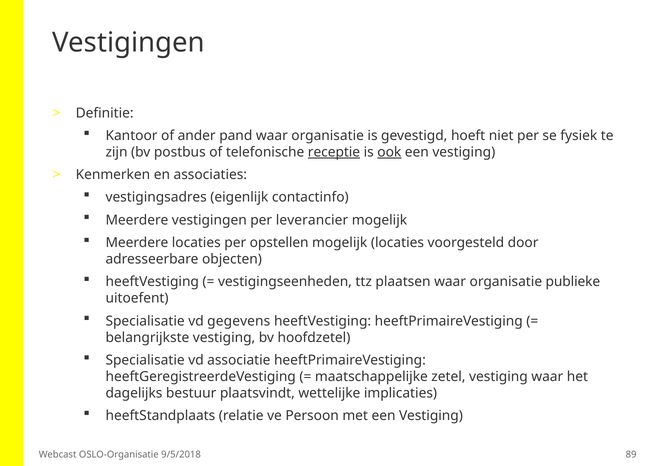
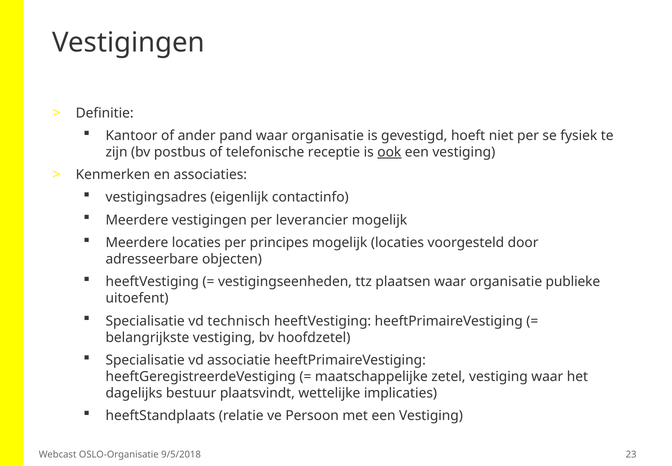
receptie underline: present -> none (334, 152)
opstellen: opstellen -> principes (279, 242)
gegevens: gegevens -> technisch (239, 320)
89: 89 -> 23 (631, 454)
